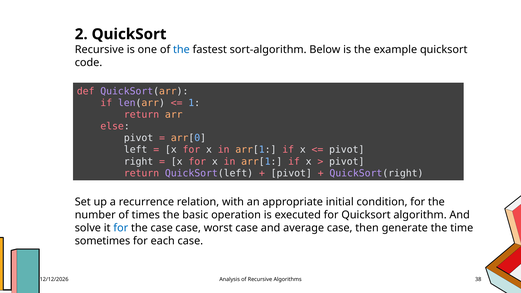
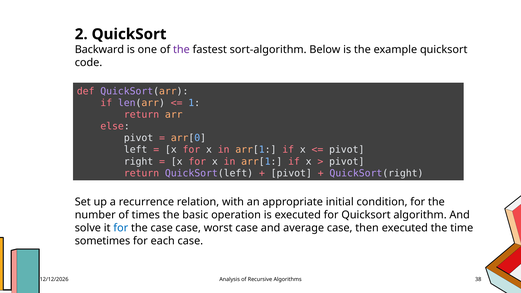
Recursive: Recursive -> Backward (99, 50)
the colour: blue -> purple (181, 50)
then generate: generate -> executed (405, 228)
